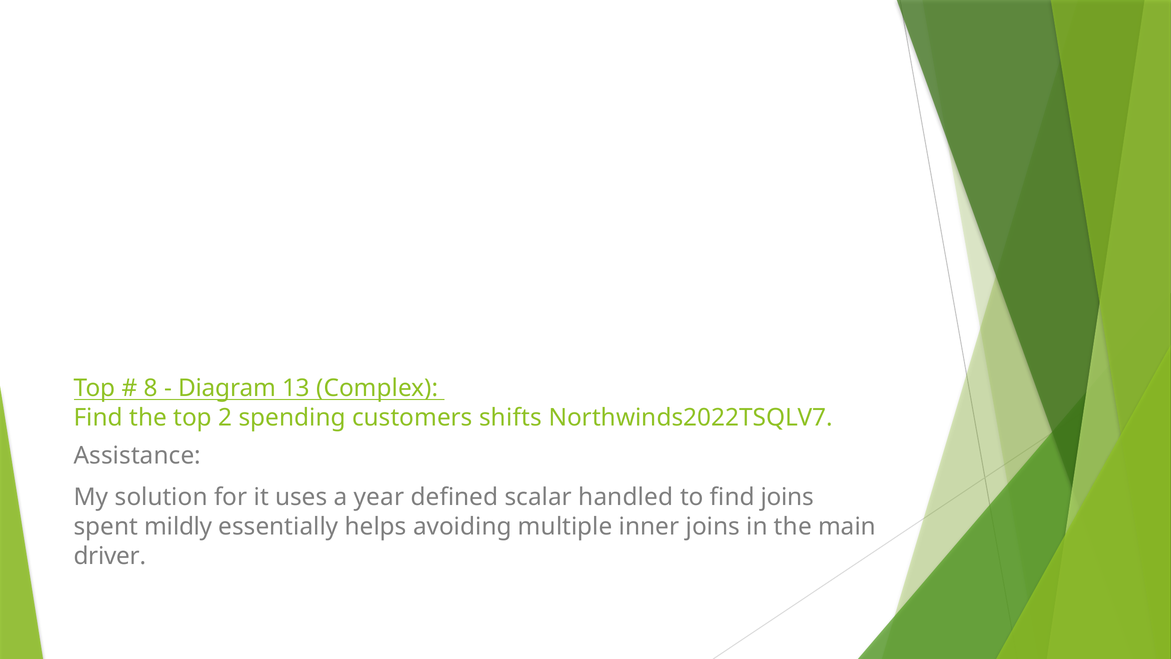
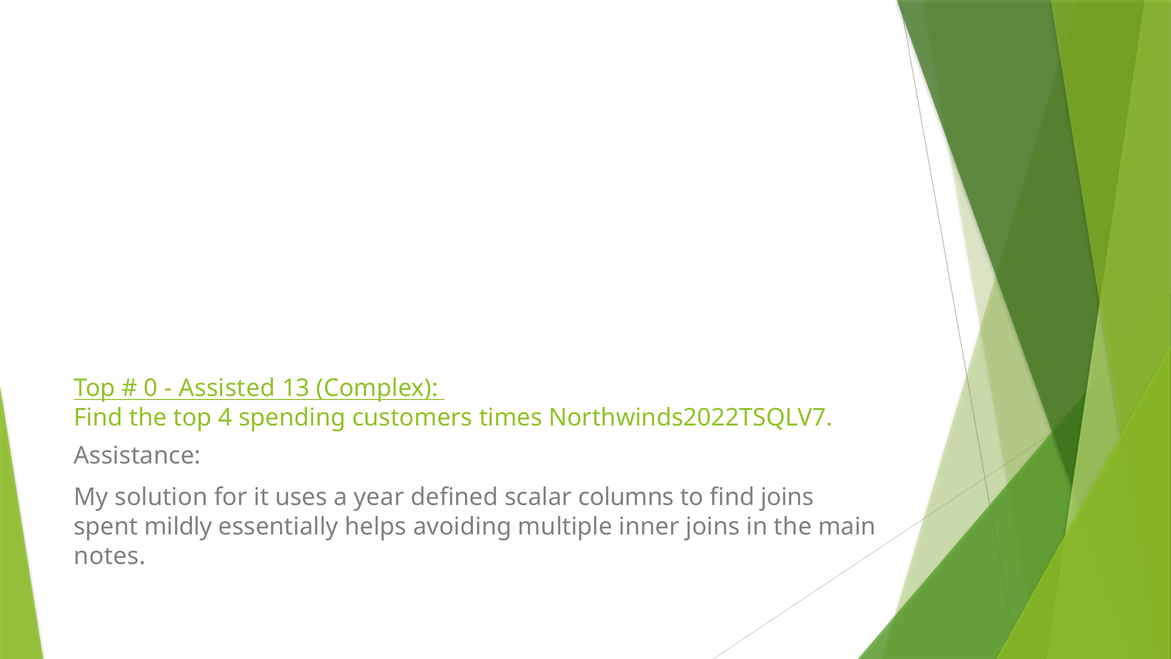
8: 8 -> 0 (151, 388)
Diagram: Diagram -> Assisted (227, 388)
2: 2 -> 4 (225, 417)
shifts: shifts -> times (511, 417)
handled: handled -> columns (626, 497)
driver: driver -> notes (110, 556)
